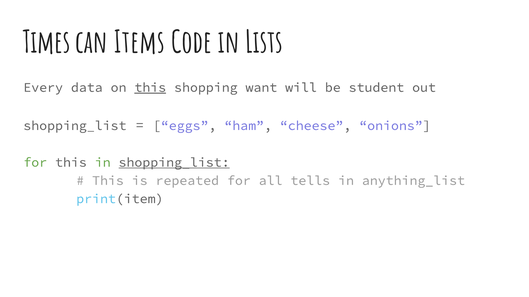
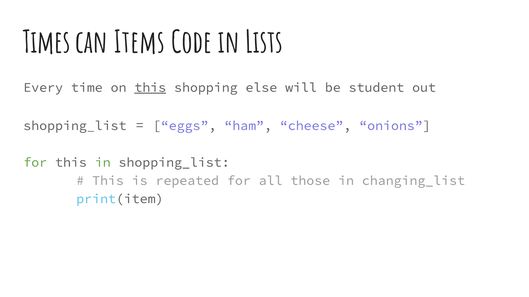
data: data -> time (87, 88)
want: want -> else (261, 88)
shopping_list underline: present -> none (174, 163)
tells: tells -> those (310, 181)
anything_list: anything_list -> changing_list (413, 181)
